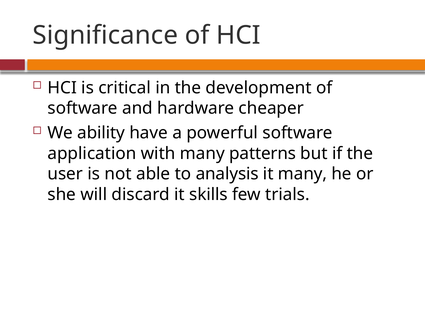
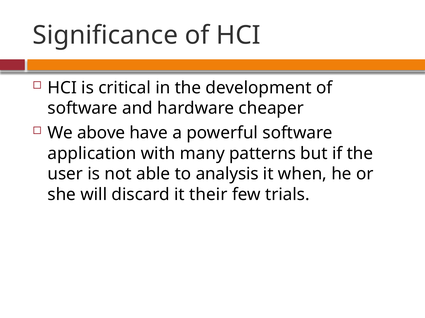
ability: ability -> above (101, 133)
it many: many -> when (302, 174)
skills: skills -> their (208, 195)
